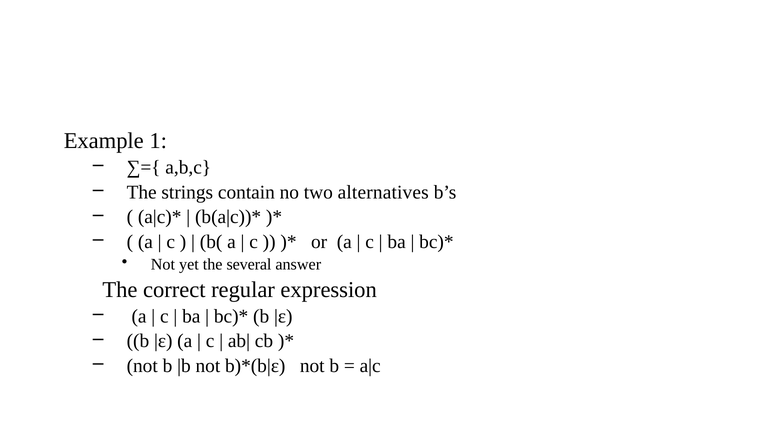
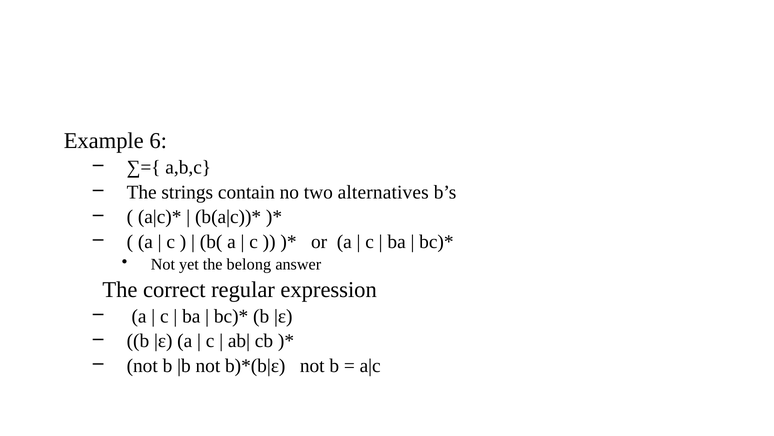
1: 1 -> 6 (158, 141)
several: several -> belong (249, 264)
